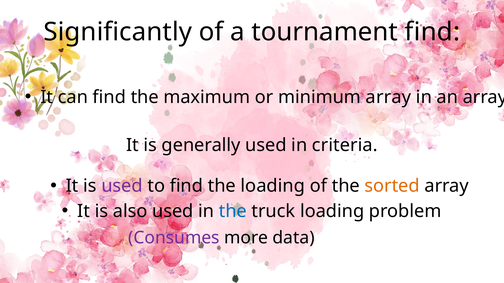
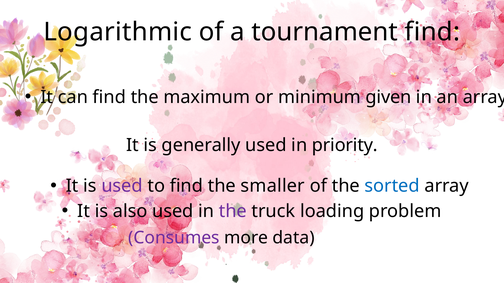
Significantly: Significantly -> Logarithmic (118, 32)
minimum array: array -> given (389, 97)
criteria: criteria -> priority (345, 145)
the loading: loading -> smaller (273, 186)
sorted colour: orange -> blue (392, 186)
the colour: blue -> purple (233, 211)
